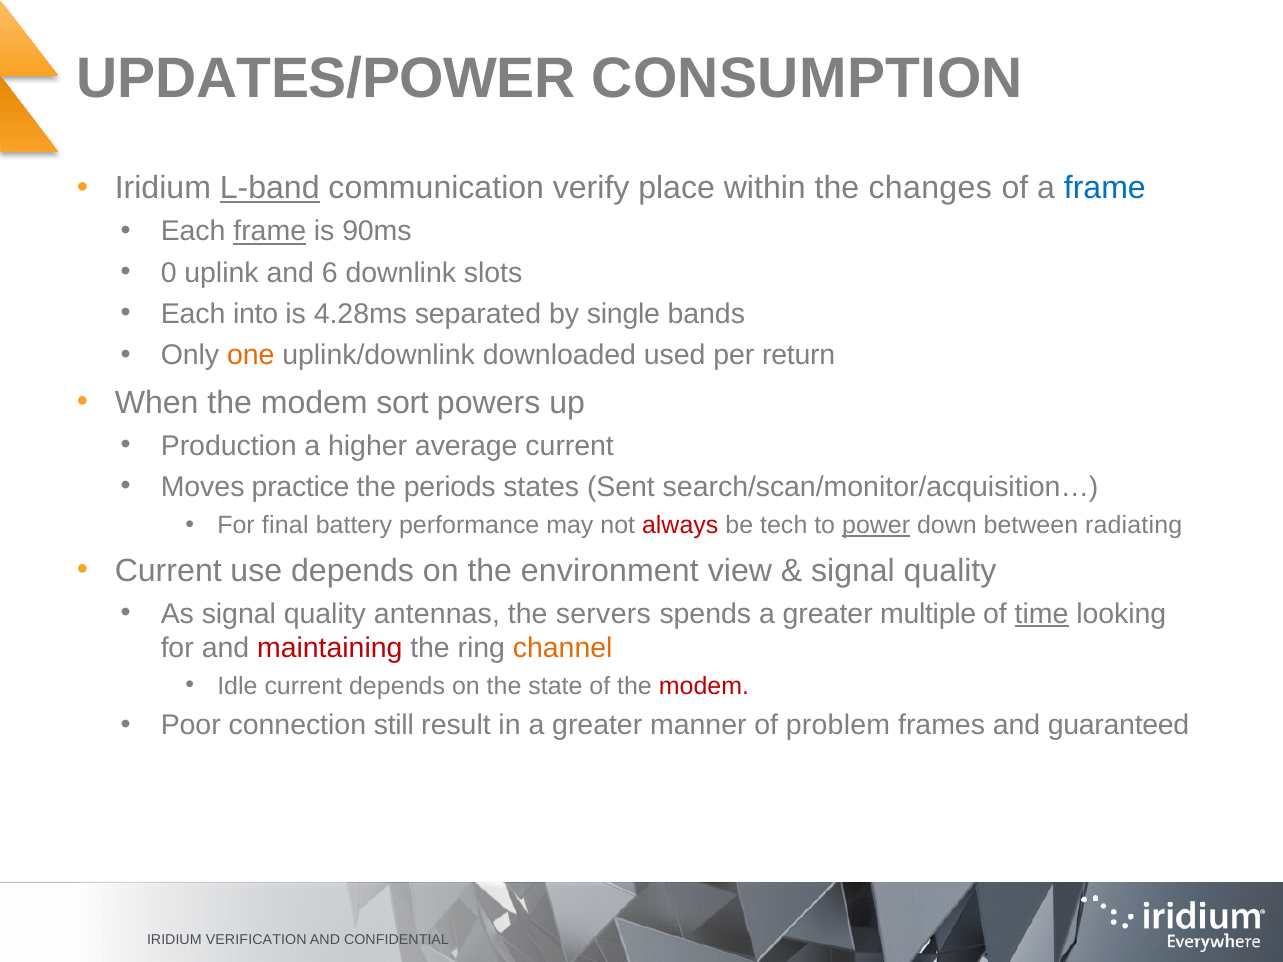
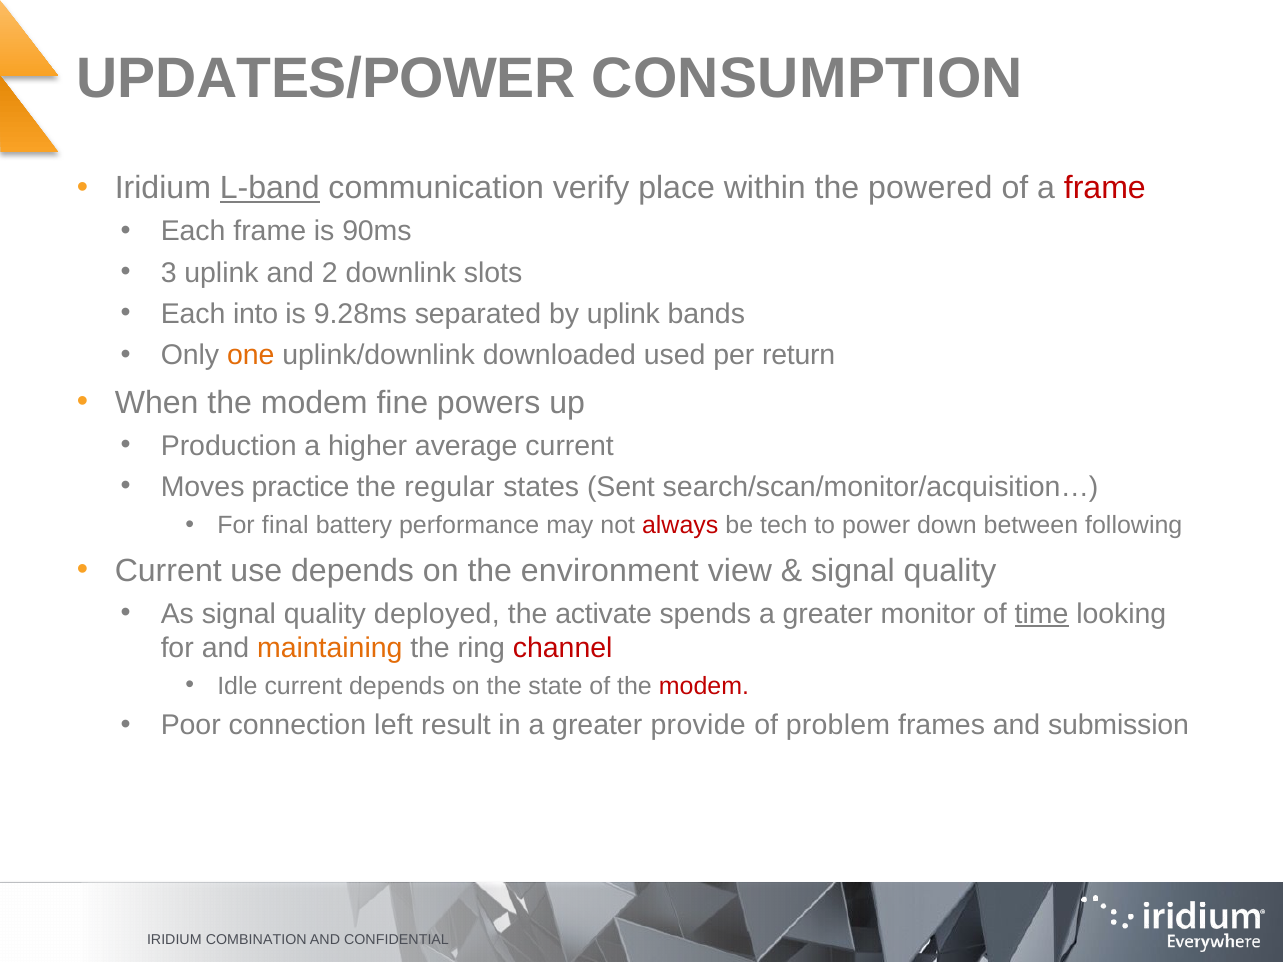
changes: changes -> powered (930, 188)
frame colour: blue -> red (1105, 188)
frame underline: present -> none (270, 231)
0: 0 -> 3 (169, 273)
6: 6 -> 2 (330, 273)
4.28ms: 4.28ms -> 9.28ms (360, 314)
by single: single -> uplink (623, 314)
sort: sort -> fine (402, 403)
periods: periods -> regular (450, 487)
power underline: present -> none (876, 525)
radiating: radiating -> following (1134, 525)
antennas: antennas -> deployed (437, 614)
servers: servers -> activate (604, 614)
multiple: multiple -> monitor (928, 614)
maintaining colour: red -> orange (330, 648)
channel colour: orange -> red (563, 648)
still: still -> left (394, 726)
manner: manner -> provide (698, 726)
guaranteed: guaranteed -> submission (1119, 726)
VERIFICATION: VERIFICATION -> COMBINATION (256, 940)
